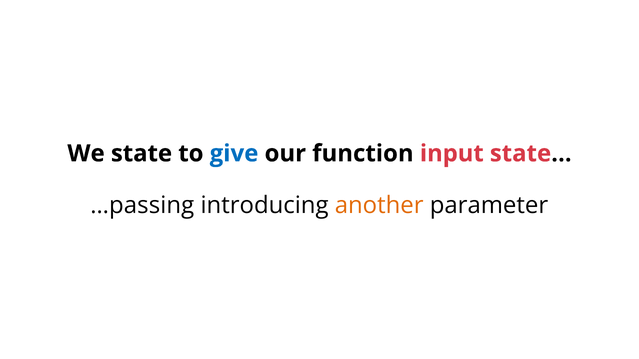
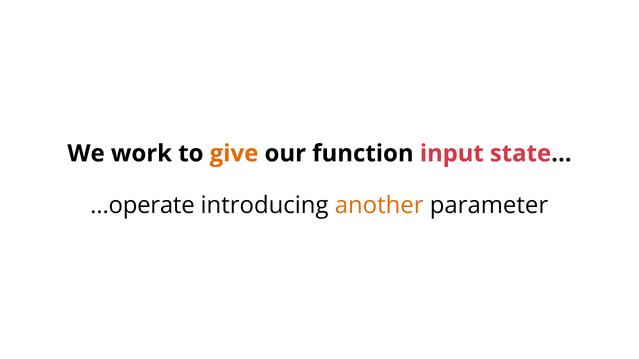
state: state -> work (141, 154)
give colour: blue -> orange (234, 154)
…passing: …passing -> …operate (142, 205)
